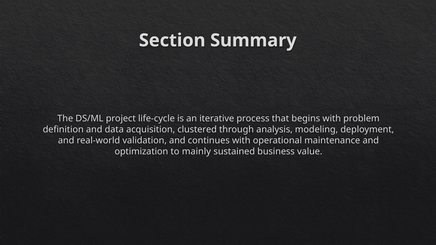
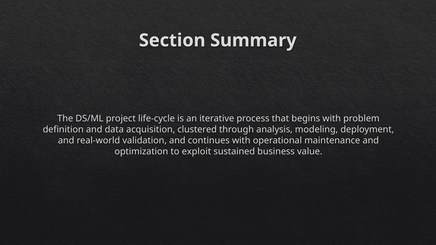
mainly: mainly -> exploit (196, 152)
